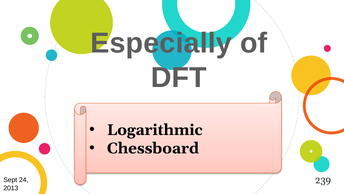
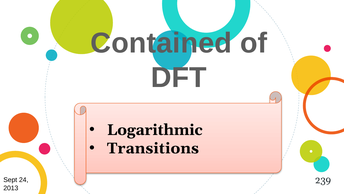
Especially: Especially -> Contained (161, 43)
Chessboard: Chessboard -> Transitions (153, 148)
